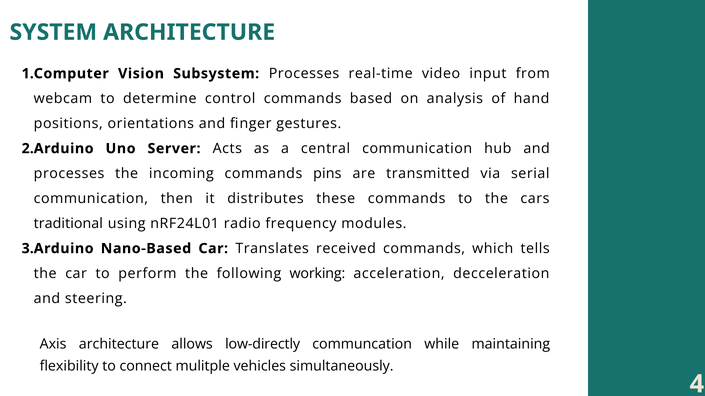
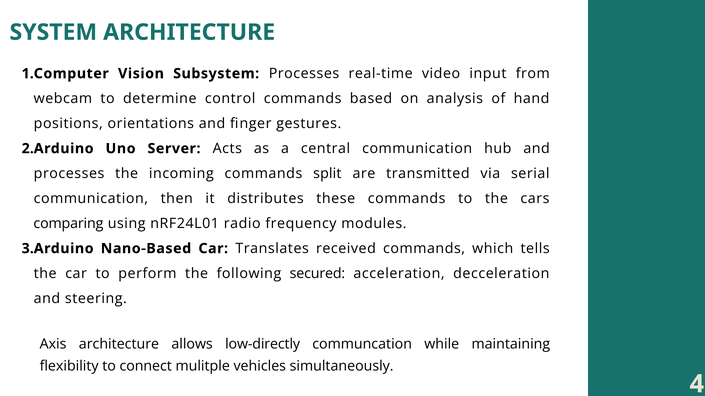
pins: pins -> split (327, 174)
traditional: traditional -> comparing (68, 224)
working: working -> secured (317, 274)
